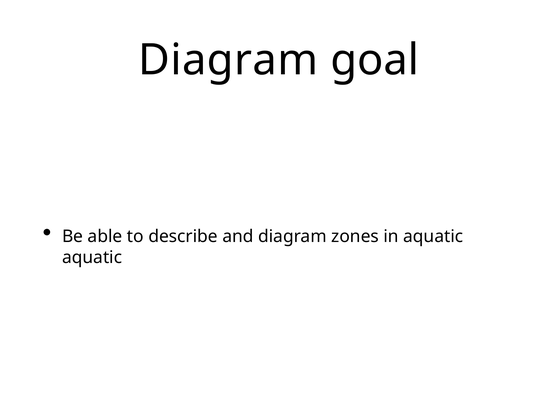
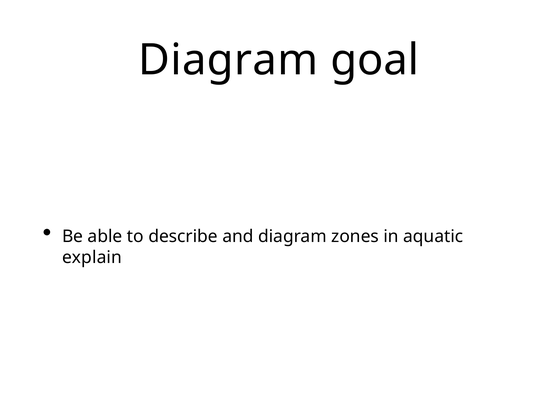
aquatic: aquatic -> explain (92, 257)
